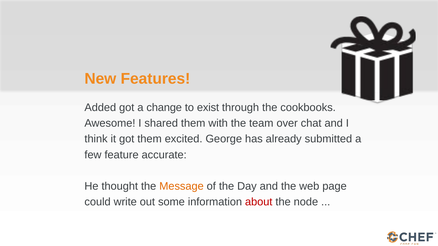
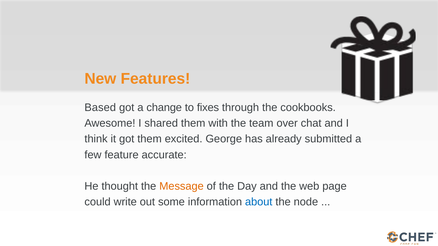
Added: Added -> Based (100, 108)
exist: exist -> fixes (208, 108)
about colour: red -> blue (259, 202)
